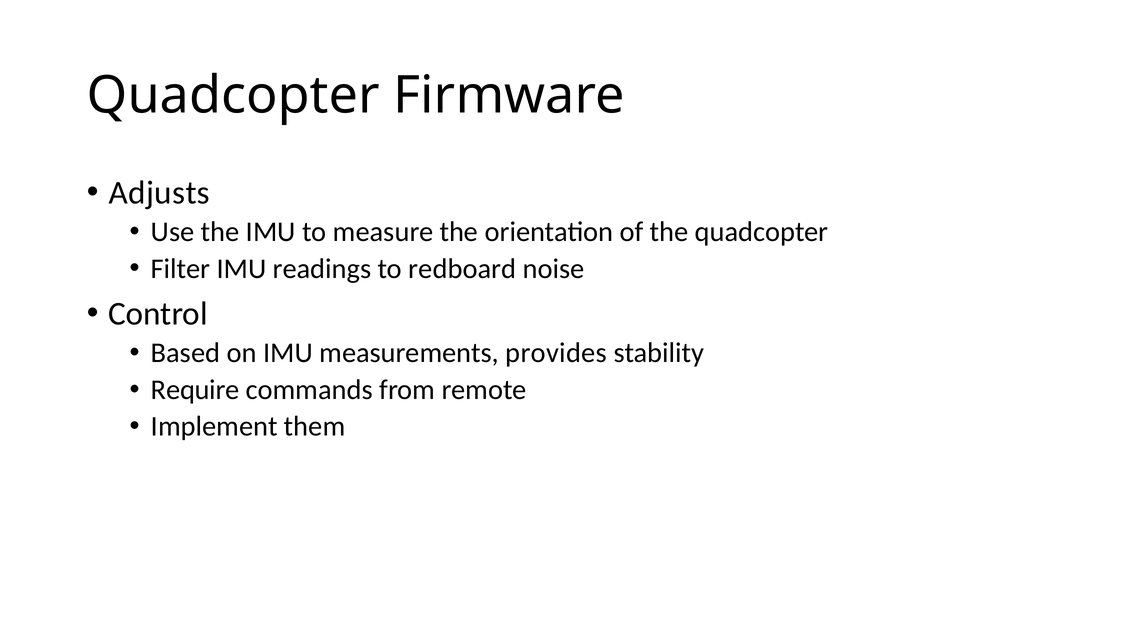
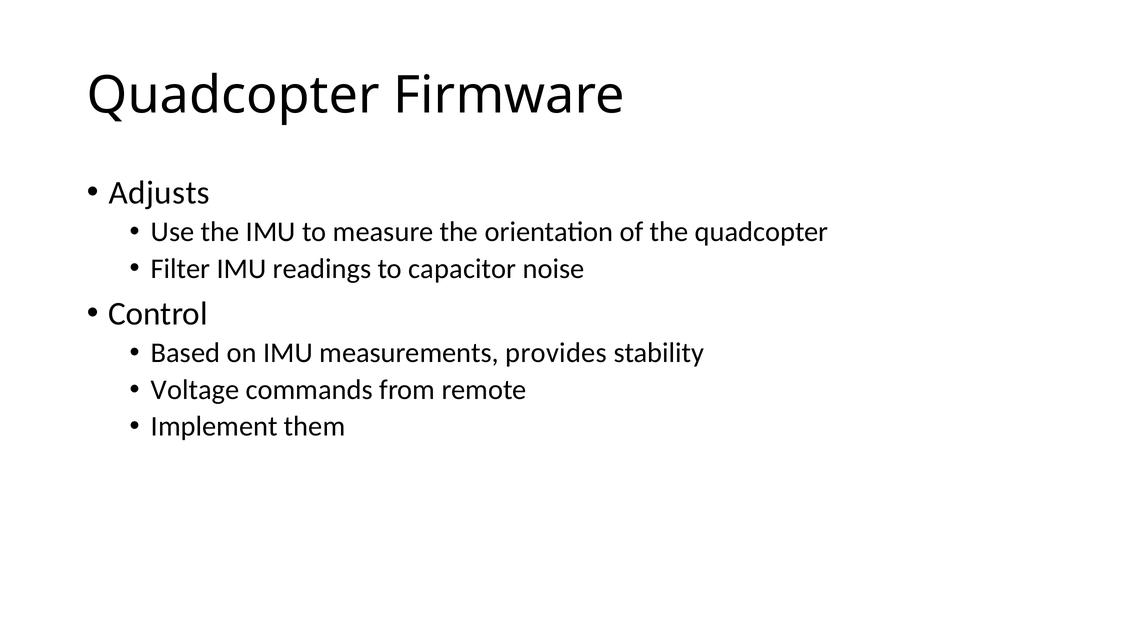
redboard: redboard -> capacitor (462, 268)
Require: Require -> Voltage (195, 390)
